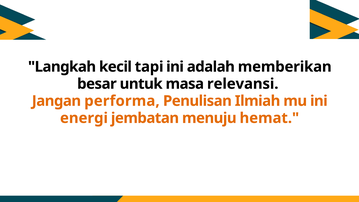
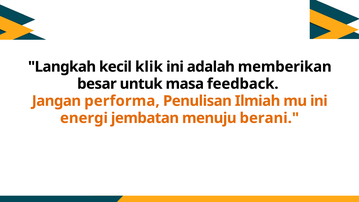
tapi: tapi -> klik (149, 67)
relevansi: relevansi -> feedback (243, 84)
hemat: hemat -> berani (269, 118)
